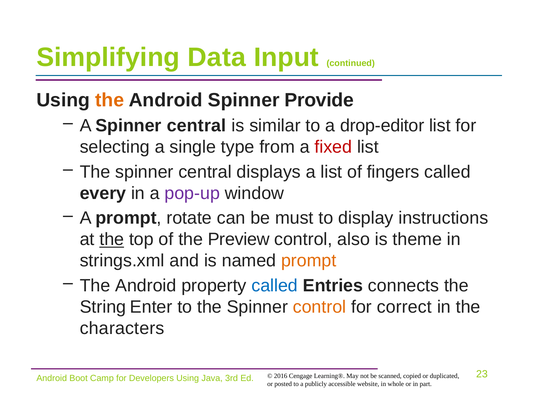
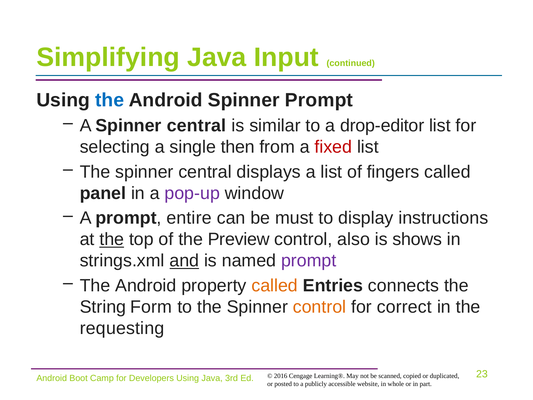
Simplifying Data: Data -> Java (217, 57)
the colour: orange -> blue (110, 100)
Spinner Provide: Provide -> Prompt (319, 100)
type: type -> then (238, 147)
every: every -> panel (103, 193)
rotate: rotate -> entire (189, 218)
theme: theme -> shows (417, 239)
and underline: none -> present (184, 261)
prompt colour: orange -> purple (309, 261)
called colour: blue -> orange (275, 285)
Enter: Enter -> Form (151, 307)
characters: characters -> requesting (122, 328)
